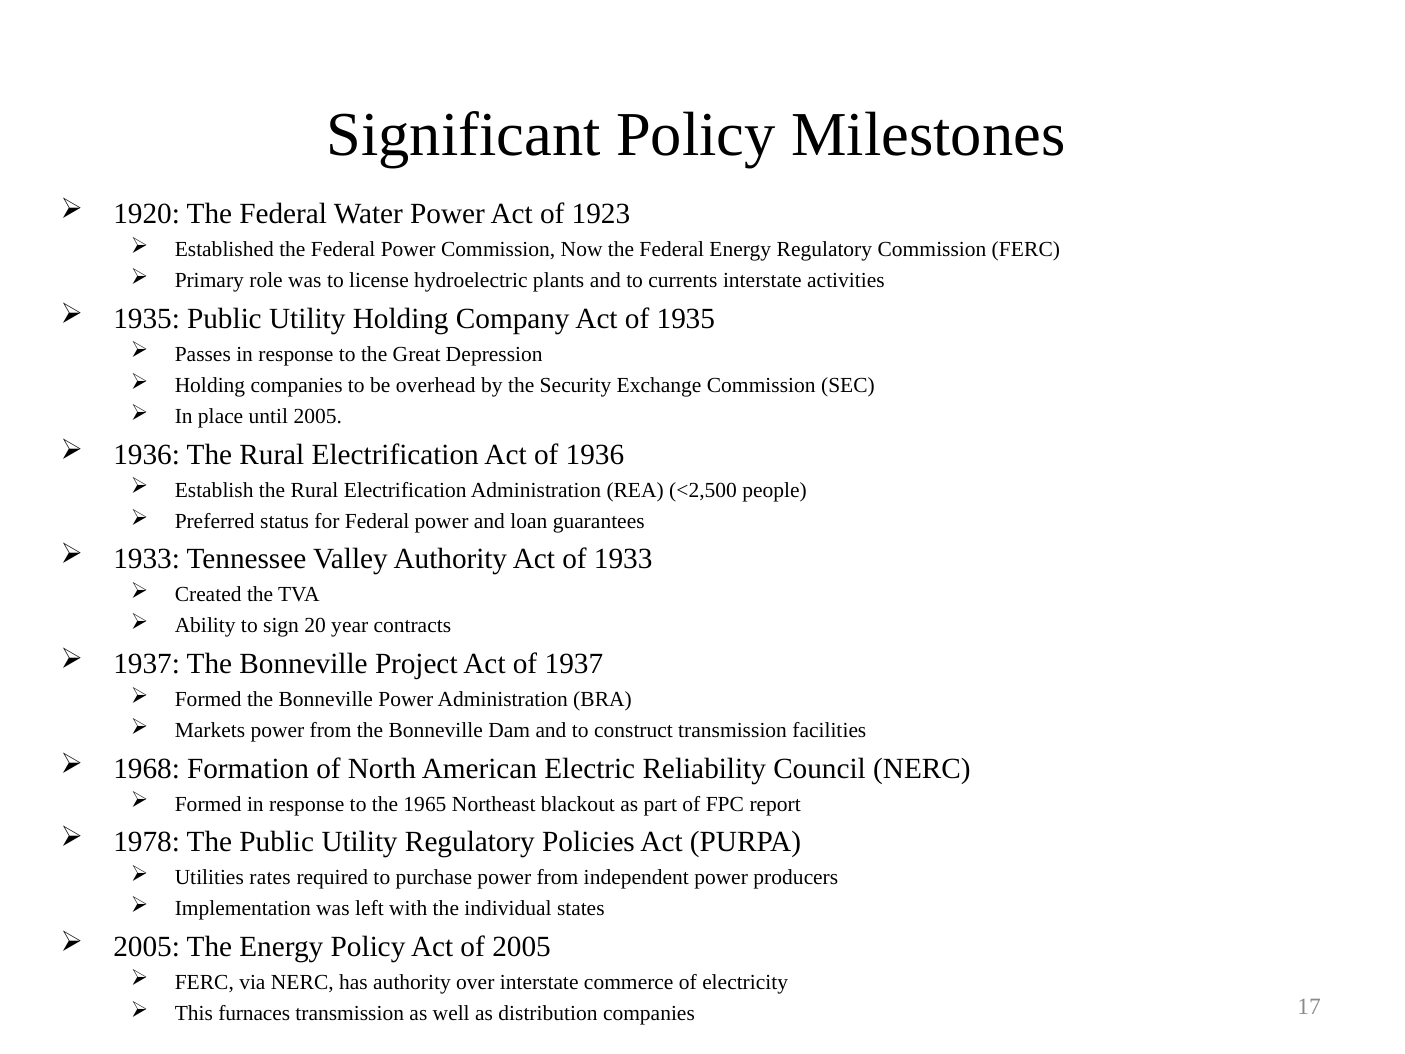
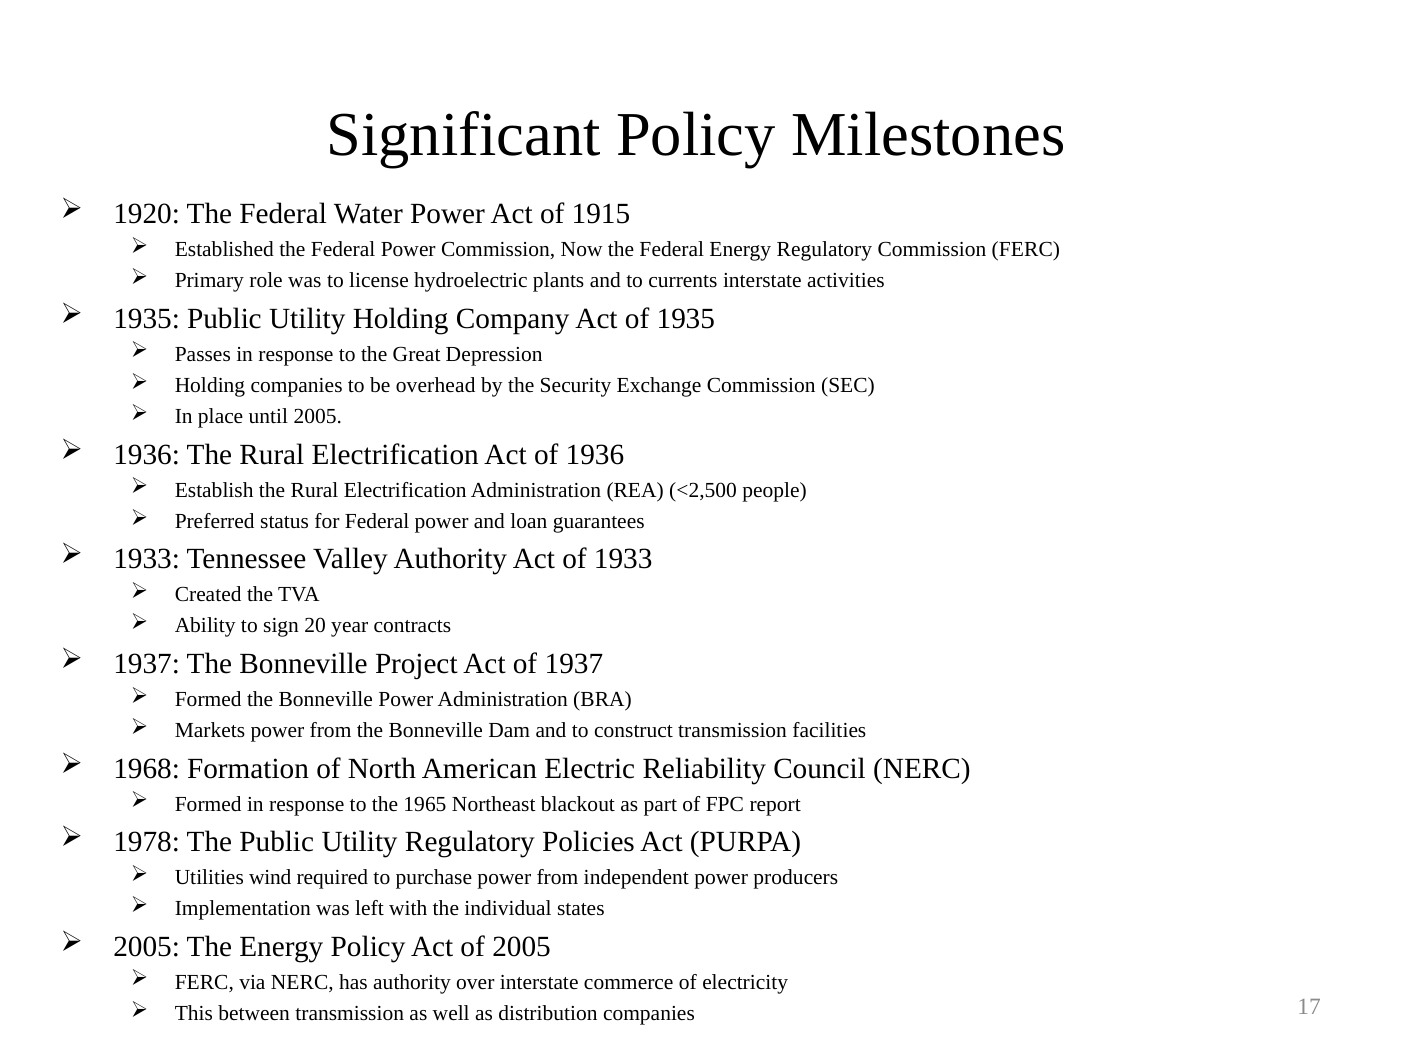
1923: 1923 -> 1915 (601, 214)
rates: rates -> wind (270, 877)
furnaces: furnaces -> between (254, 1013)
